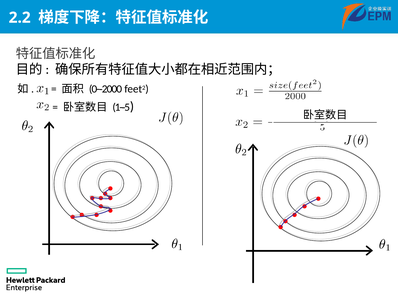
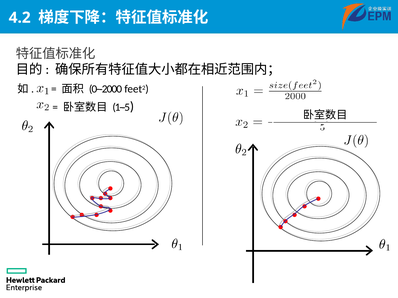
2.2: 2.2 -> 4.2 (20, 18)
